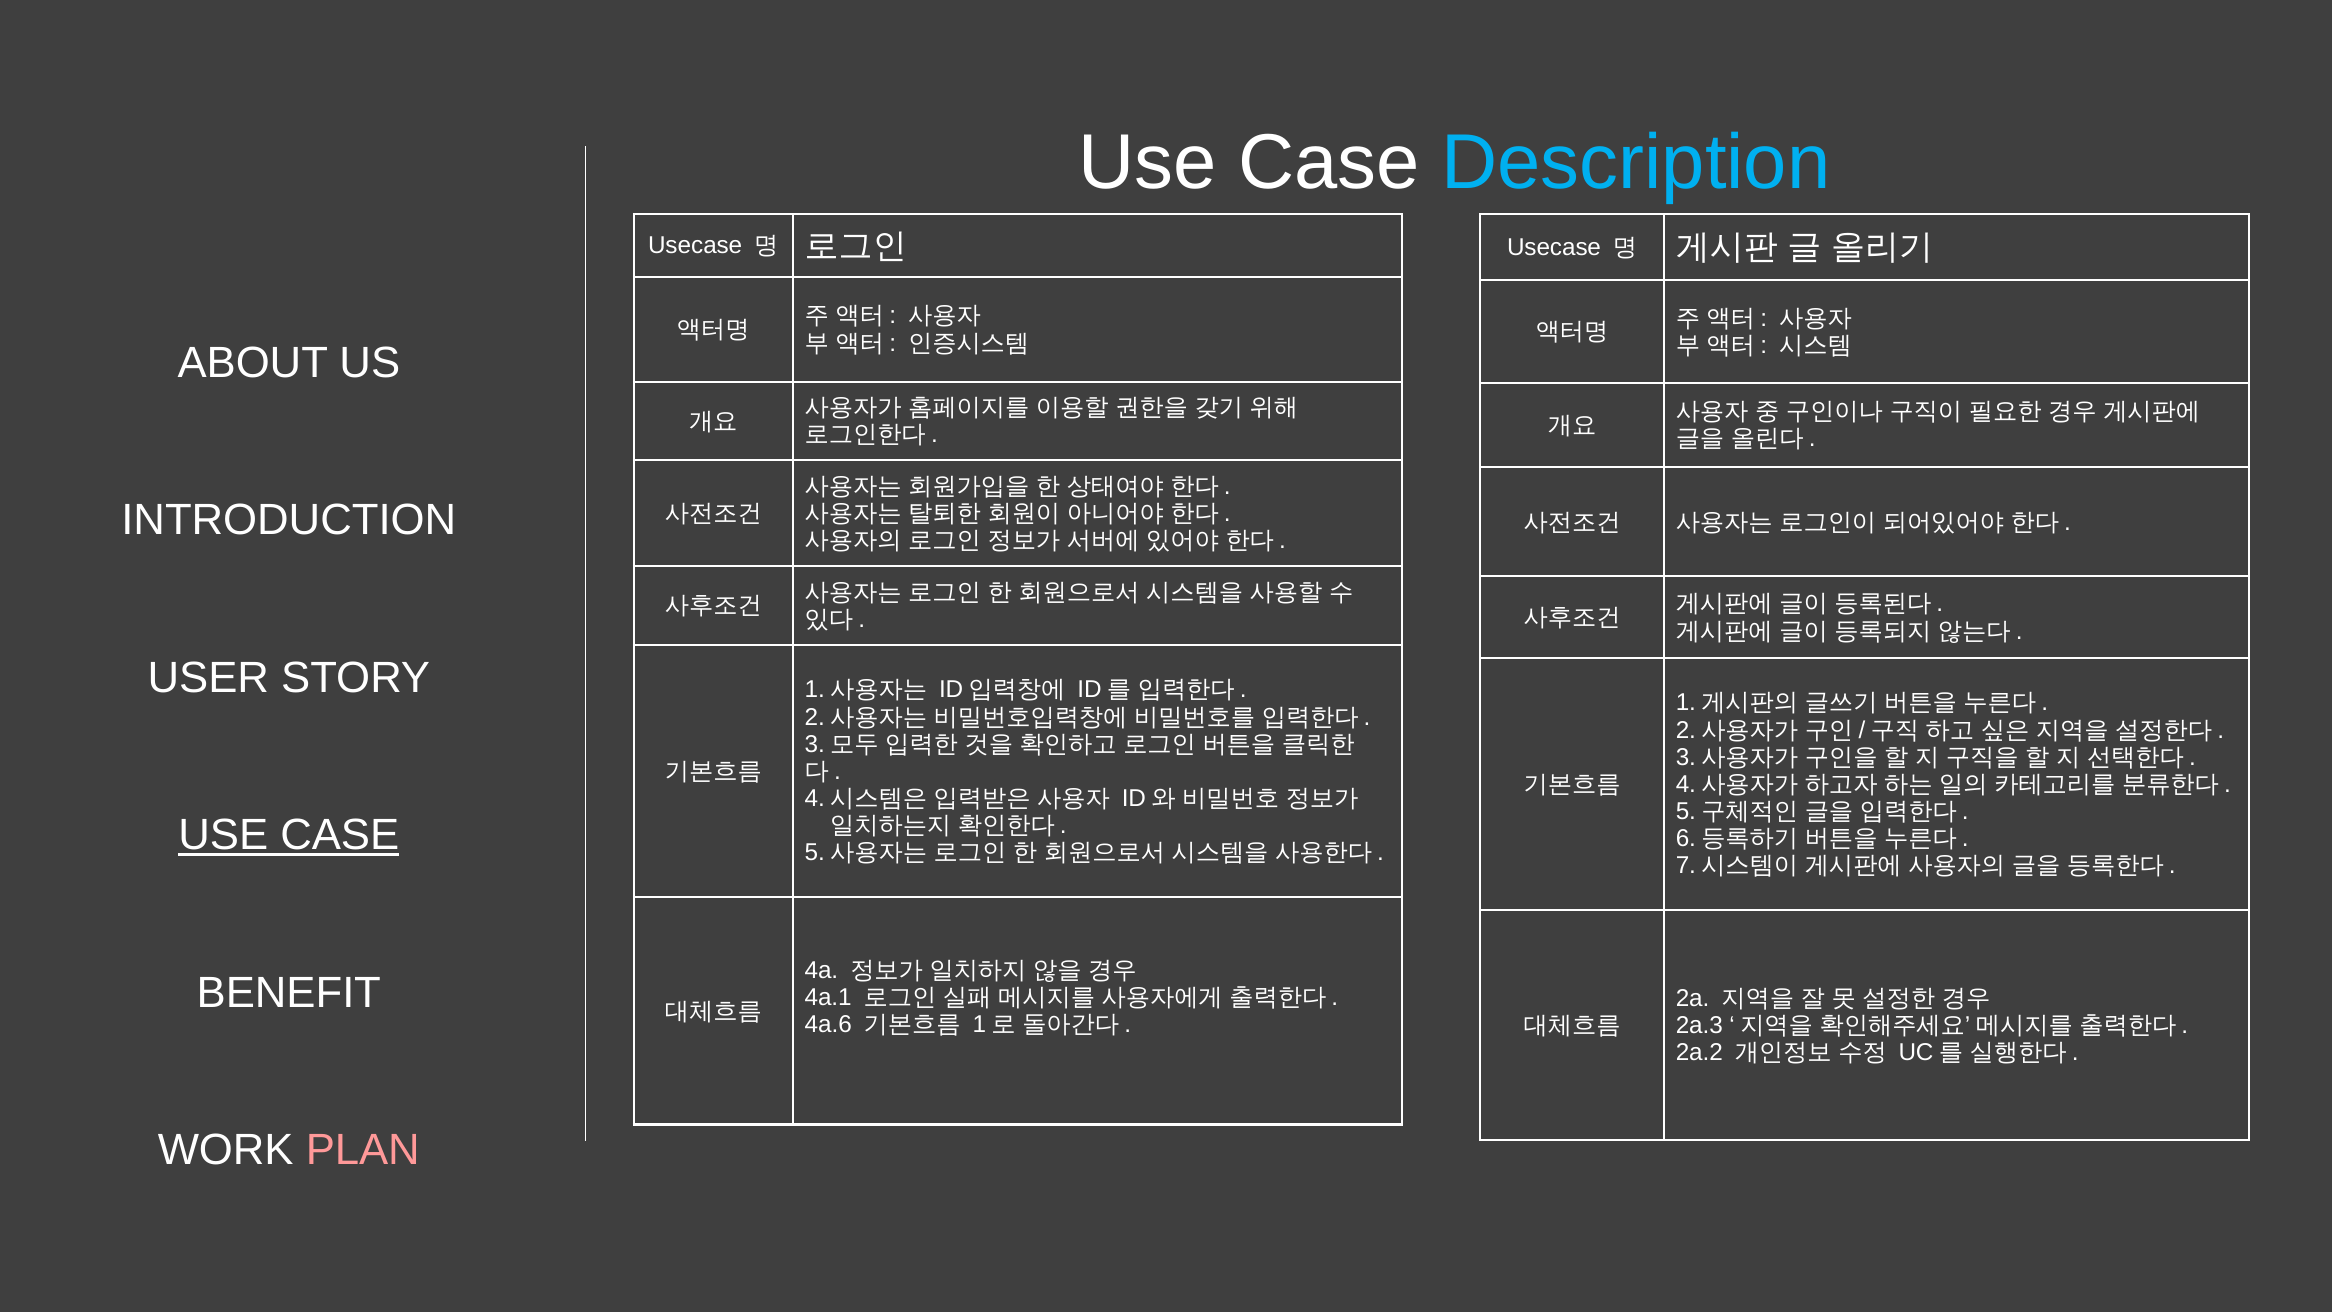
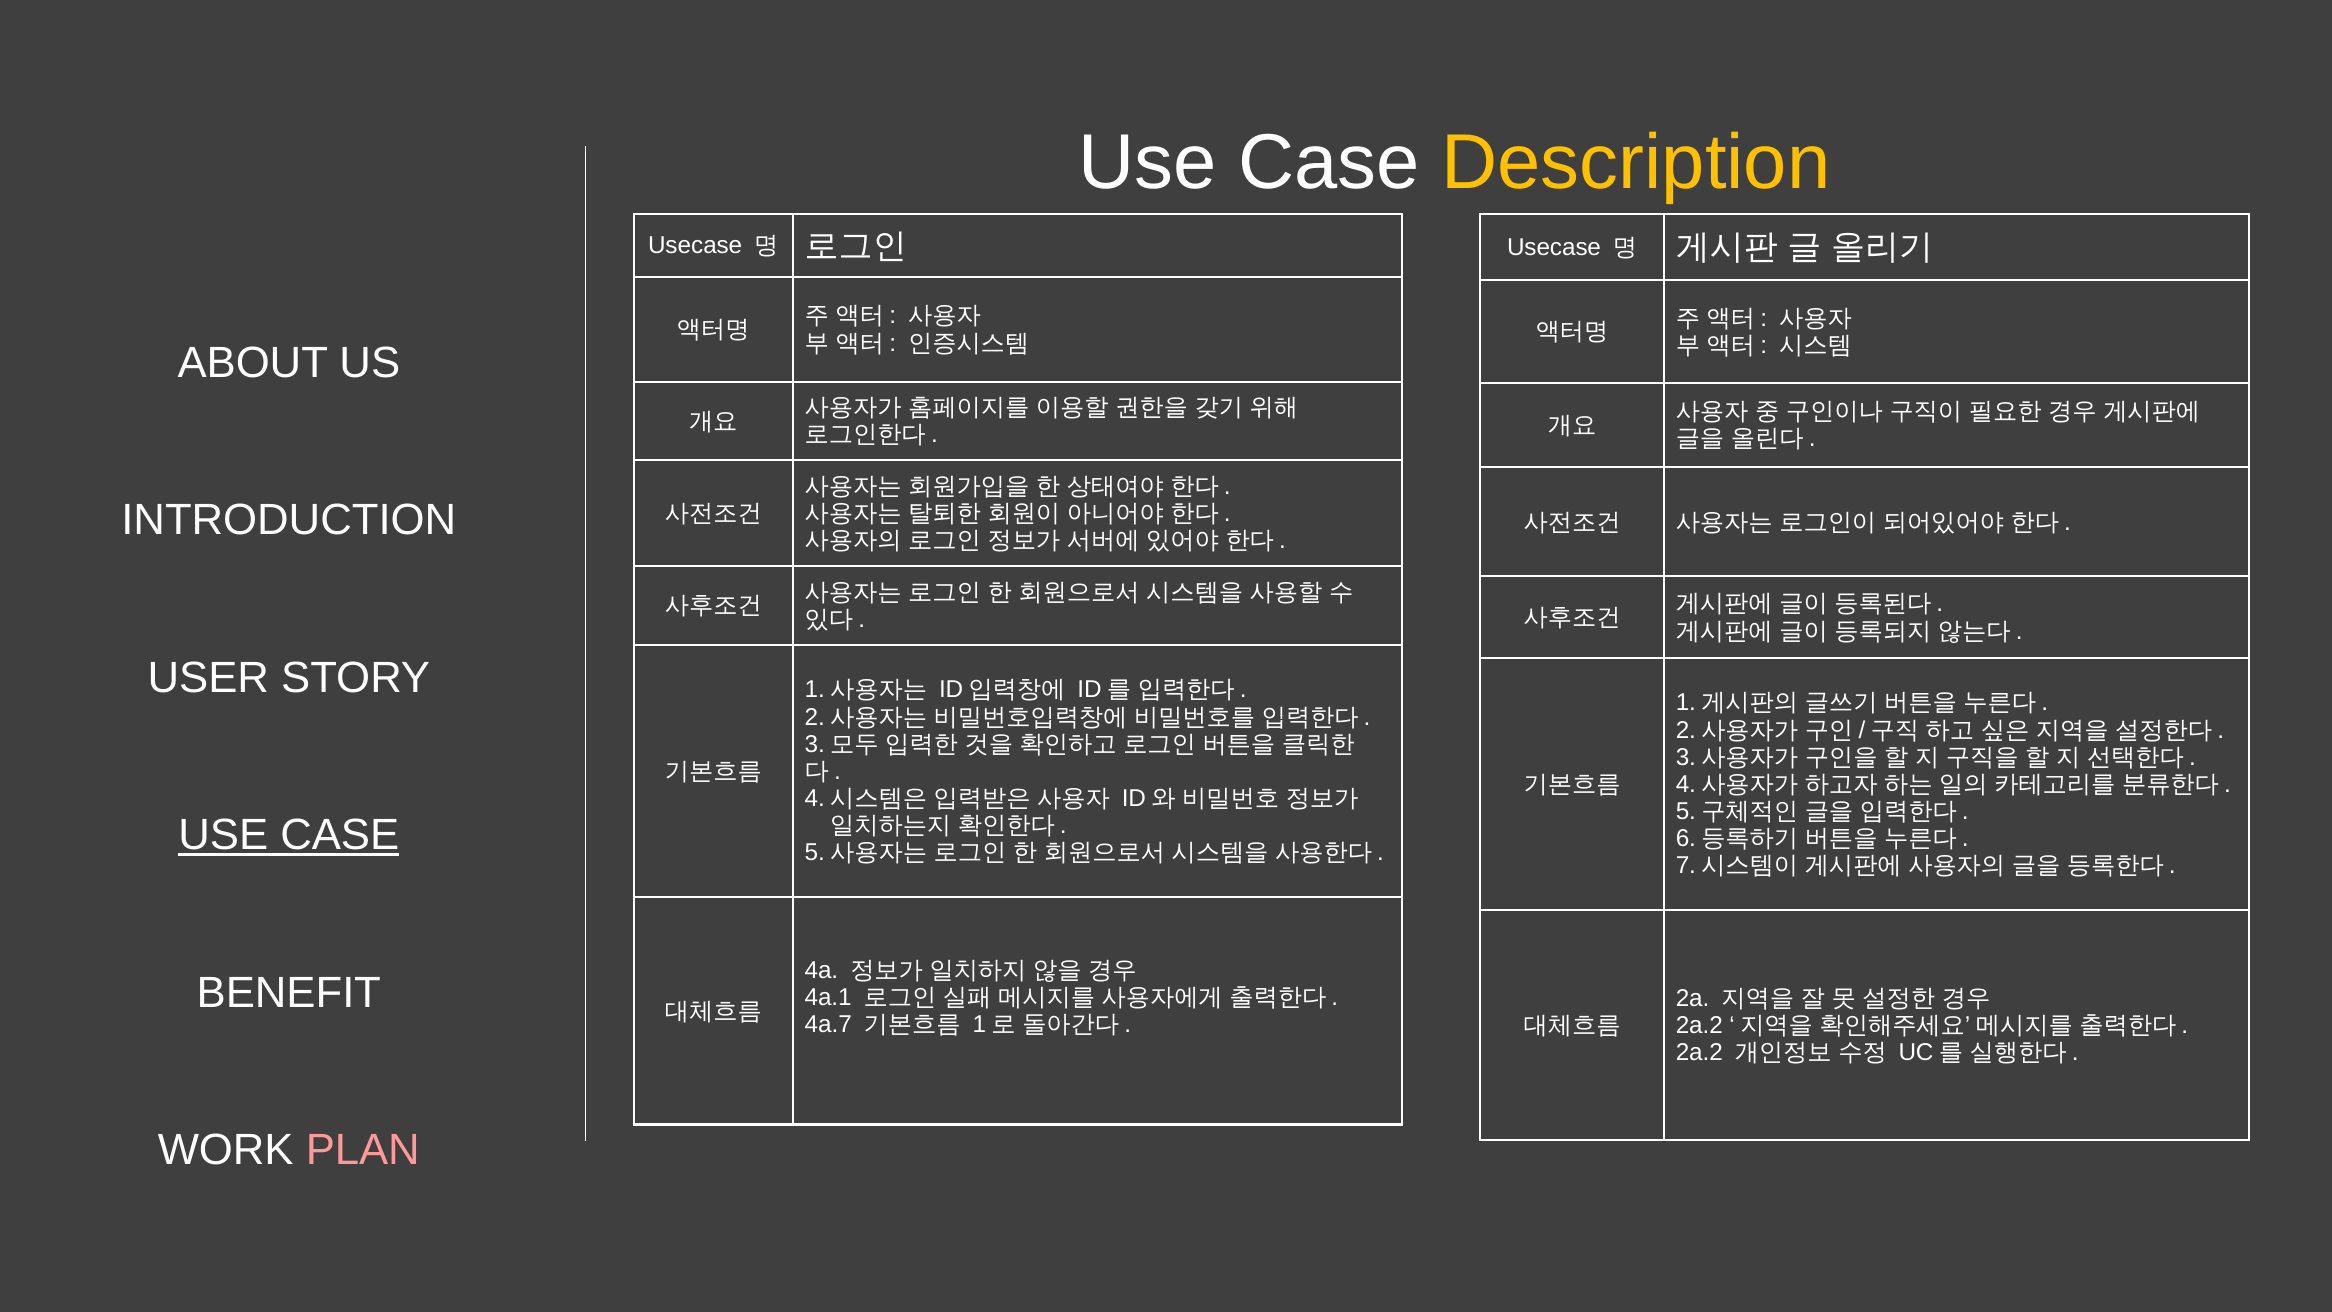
Description colour: light blue -> yellow (1636, 163)
4a.6: 4a.6 -> 4a.7 (828, 1025)
2a.3: 2a.3 -> 2a.2 (1699, 1025)
